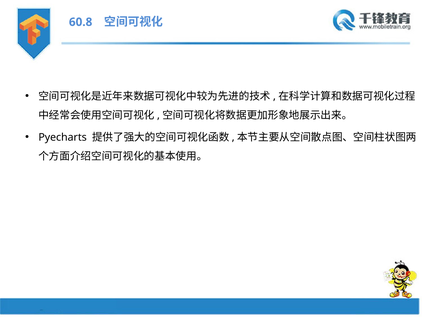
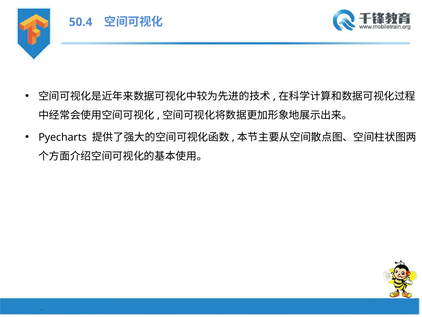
60.8: 60.8 -> 50.4 (81, 22)
